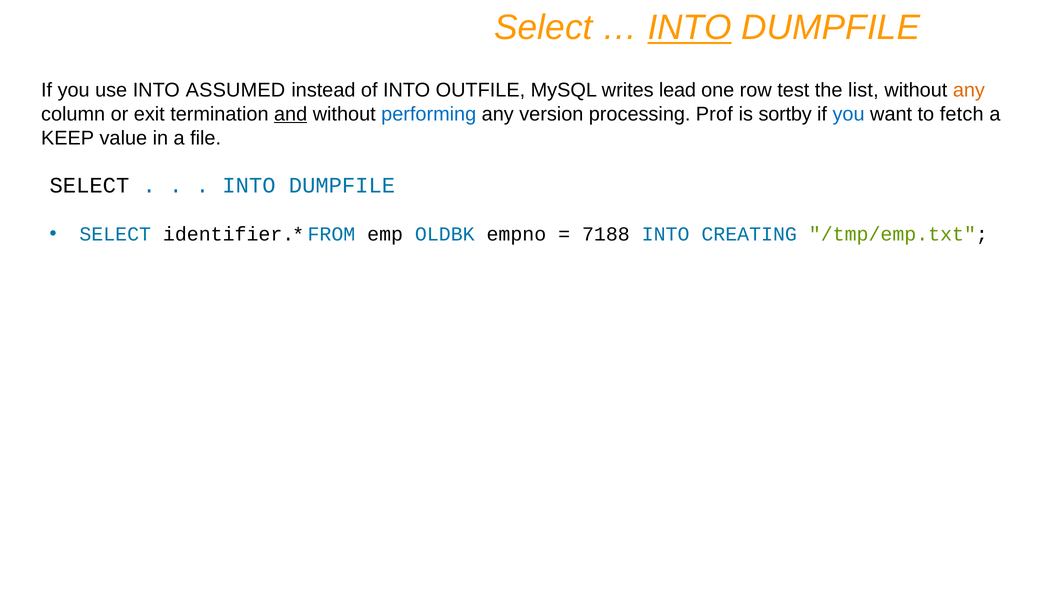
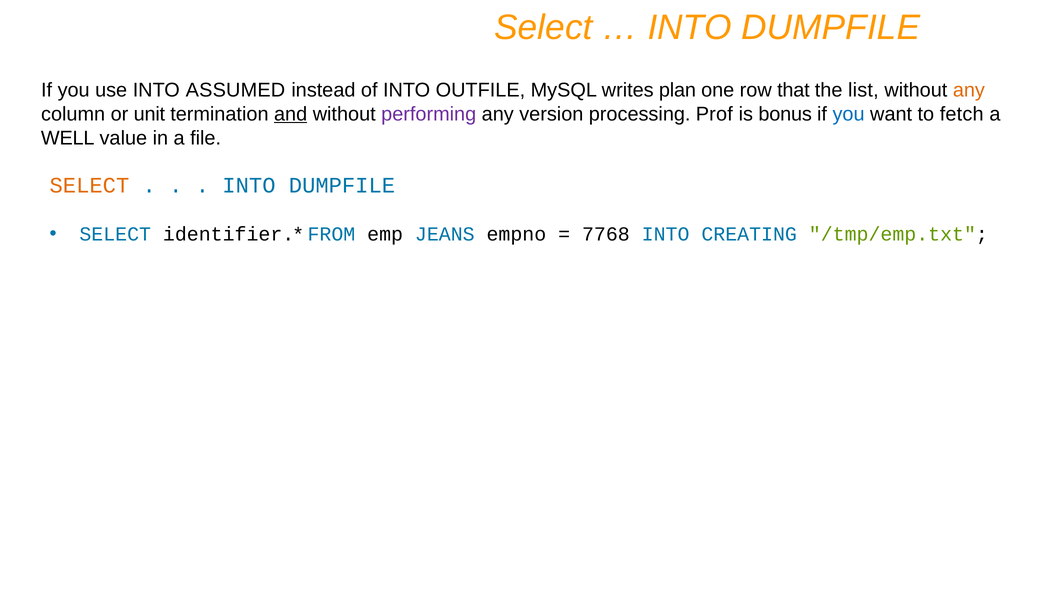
INTO underline: present -> none (690, 28)
lead: lead -> plan (677, 90)
test: test -> that (793, 90)
exit: exit -> unit (149, 114)
performing colour: blue -> purple (429, 114)
sortby: sortby -> bonus (785, 114)
KEEP: KEEP -> WELL (68, 138)
SELECT colour: black -> orange (89, 186)
OLDBK: OLDBK -> JEANS (445, 234)
7188: 7188 -> 7768 (606, 234)
